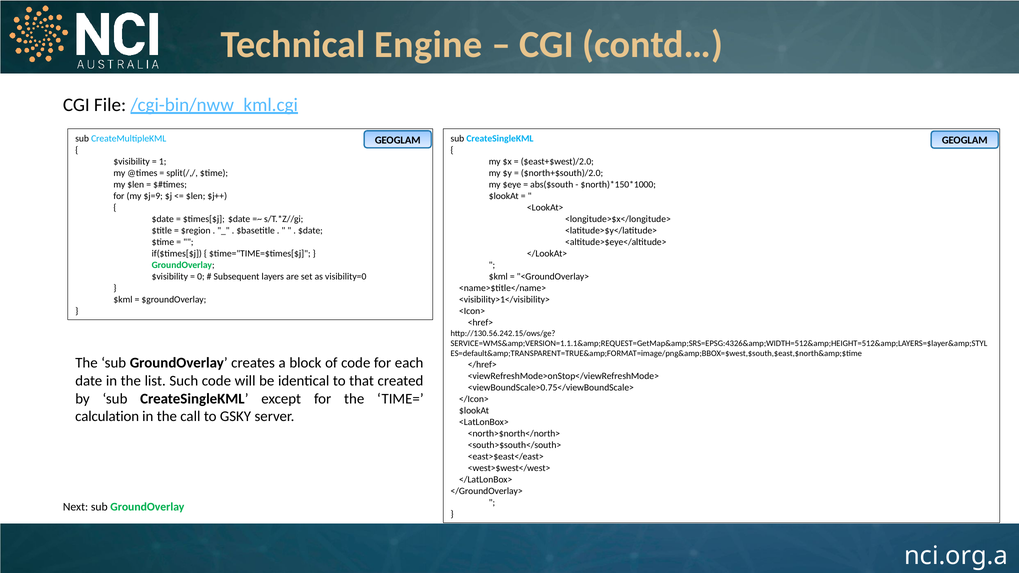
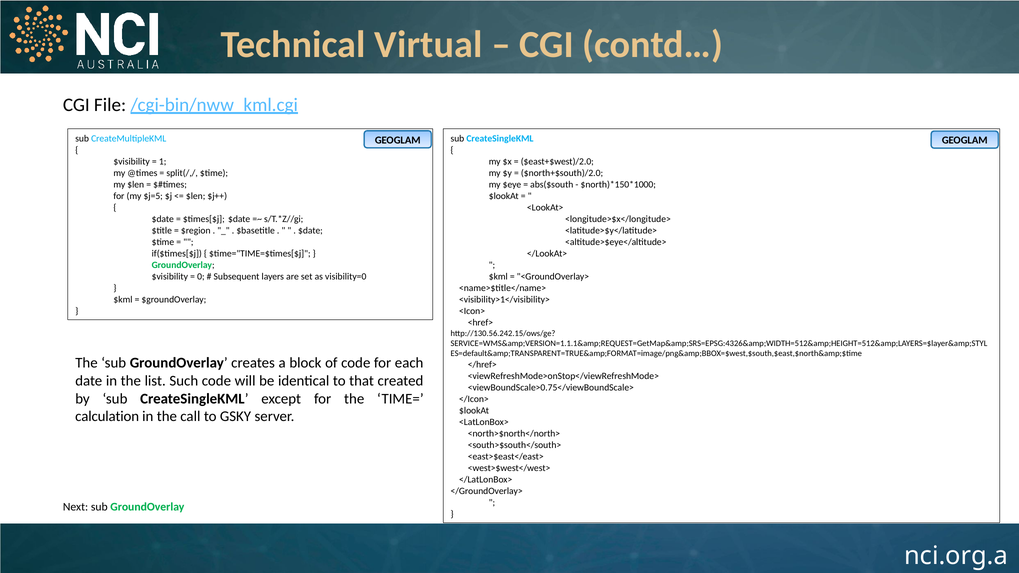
Engine: Engine -> Virtual (429, 45)
$j=9: $j=9 -> $j=5 (153, 196)
